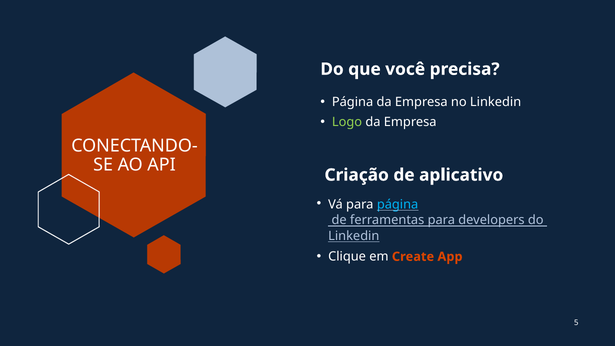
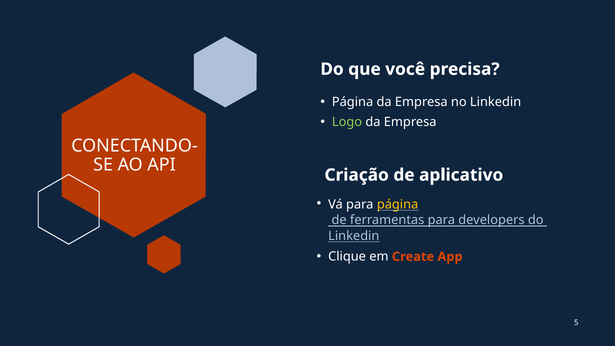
página colour: light blue -> yellow (398, 204)
